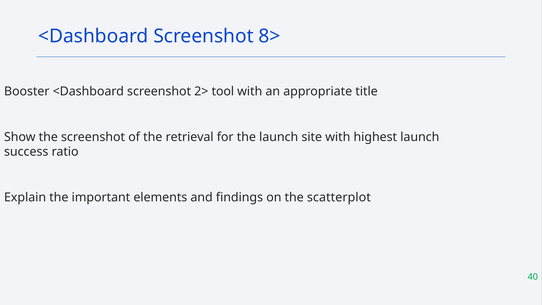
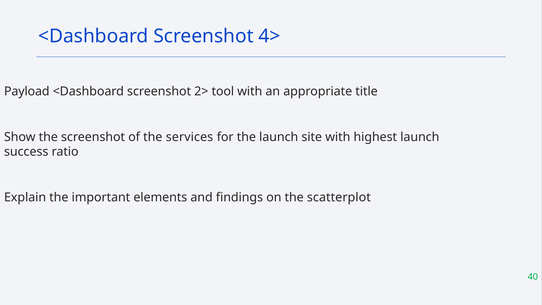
8>: 8> -> 4> (270, 36)
Booster: Booster -> Payload (27, 91)
retrieval: retrieval -> services (189, 137)
